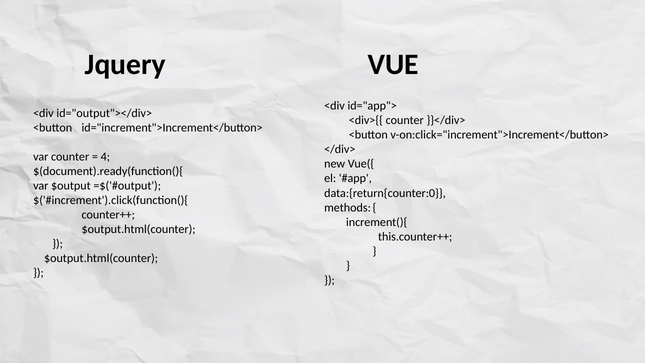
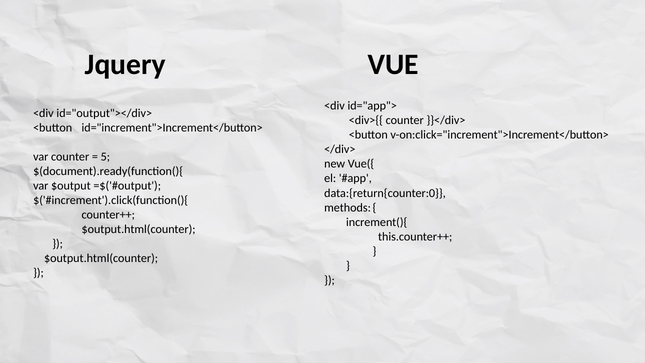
4: 4 -> 5 (105, 157)
